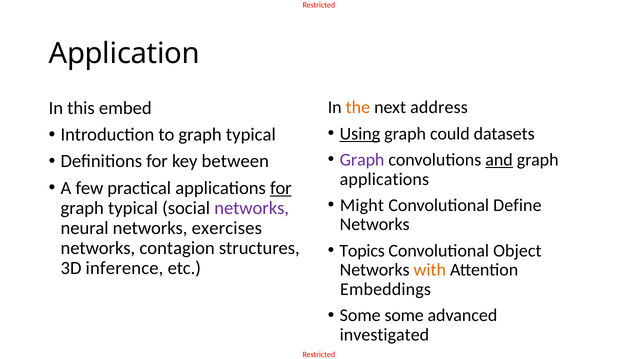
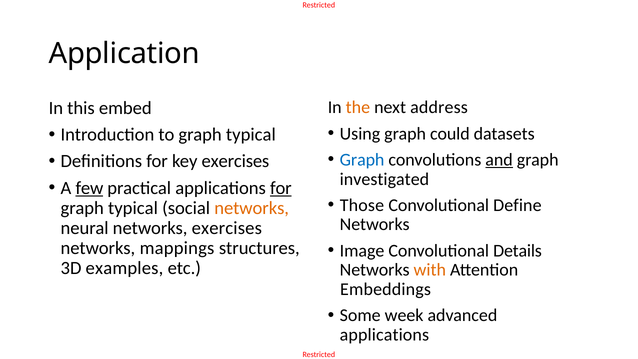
Using underline: present -> none (360, 134)
Graph colour: purple -> blue (362, 160)
key between: between -> exercises (235, 161)
applications: applications -> investigated (384, 179)
few underline: none -> present (89, 188)
Might: Might -> Those (362, 205)
networks colour: purple -> orange (252, 208)
contagion: contagion -> mappings (177, 248)
Topics: Topics -> Image (362, 251)
Object: Object -> Details (518, 251)
inference: inference -> examples (124, 268)
Some some: some -> week (404, 315)
investigated: investigated -> applications (384, 335)
